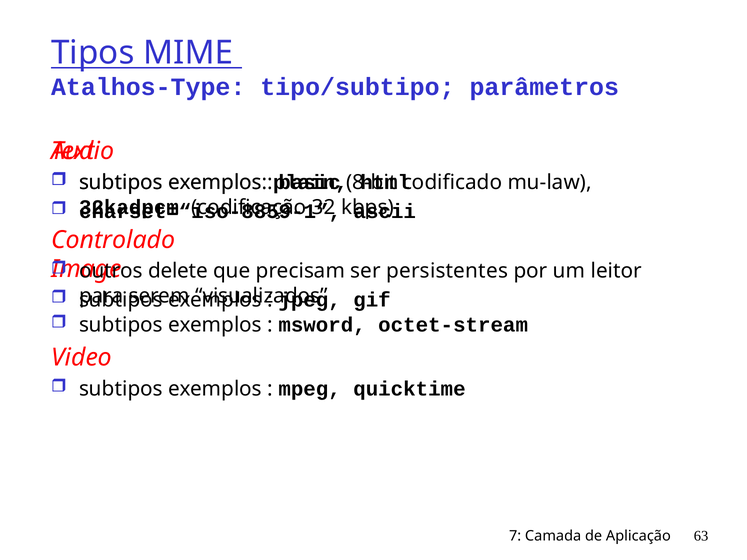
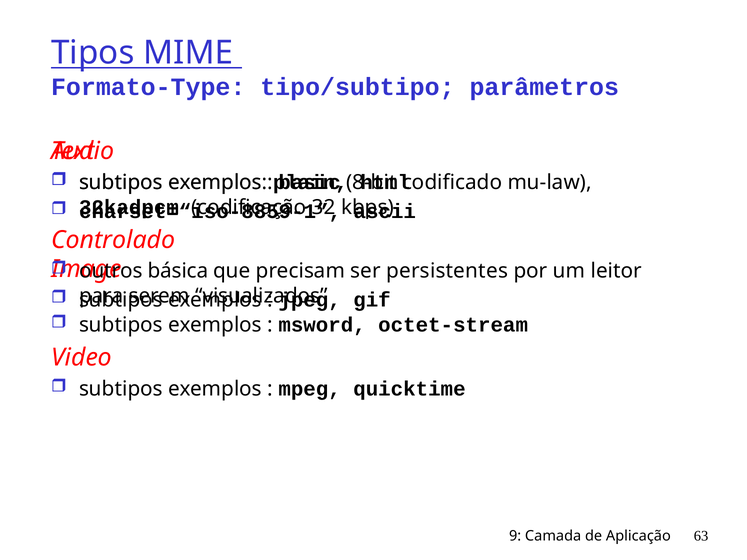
Atalhos-Type: Atalhos-Type -> Formato-Type (148, 87)
delete: delete -> básica (178, 271)
7: 7 -> 9 (515, 536)
